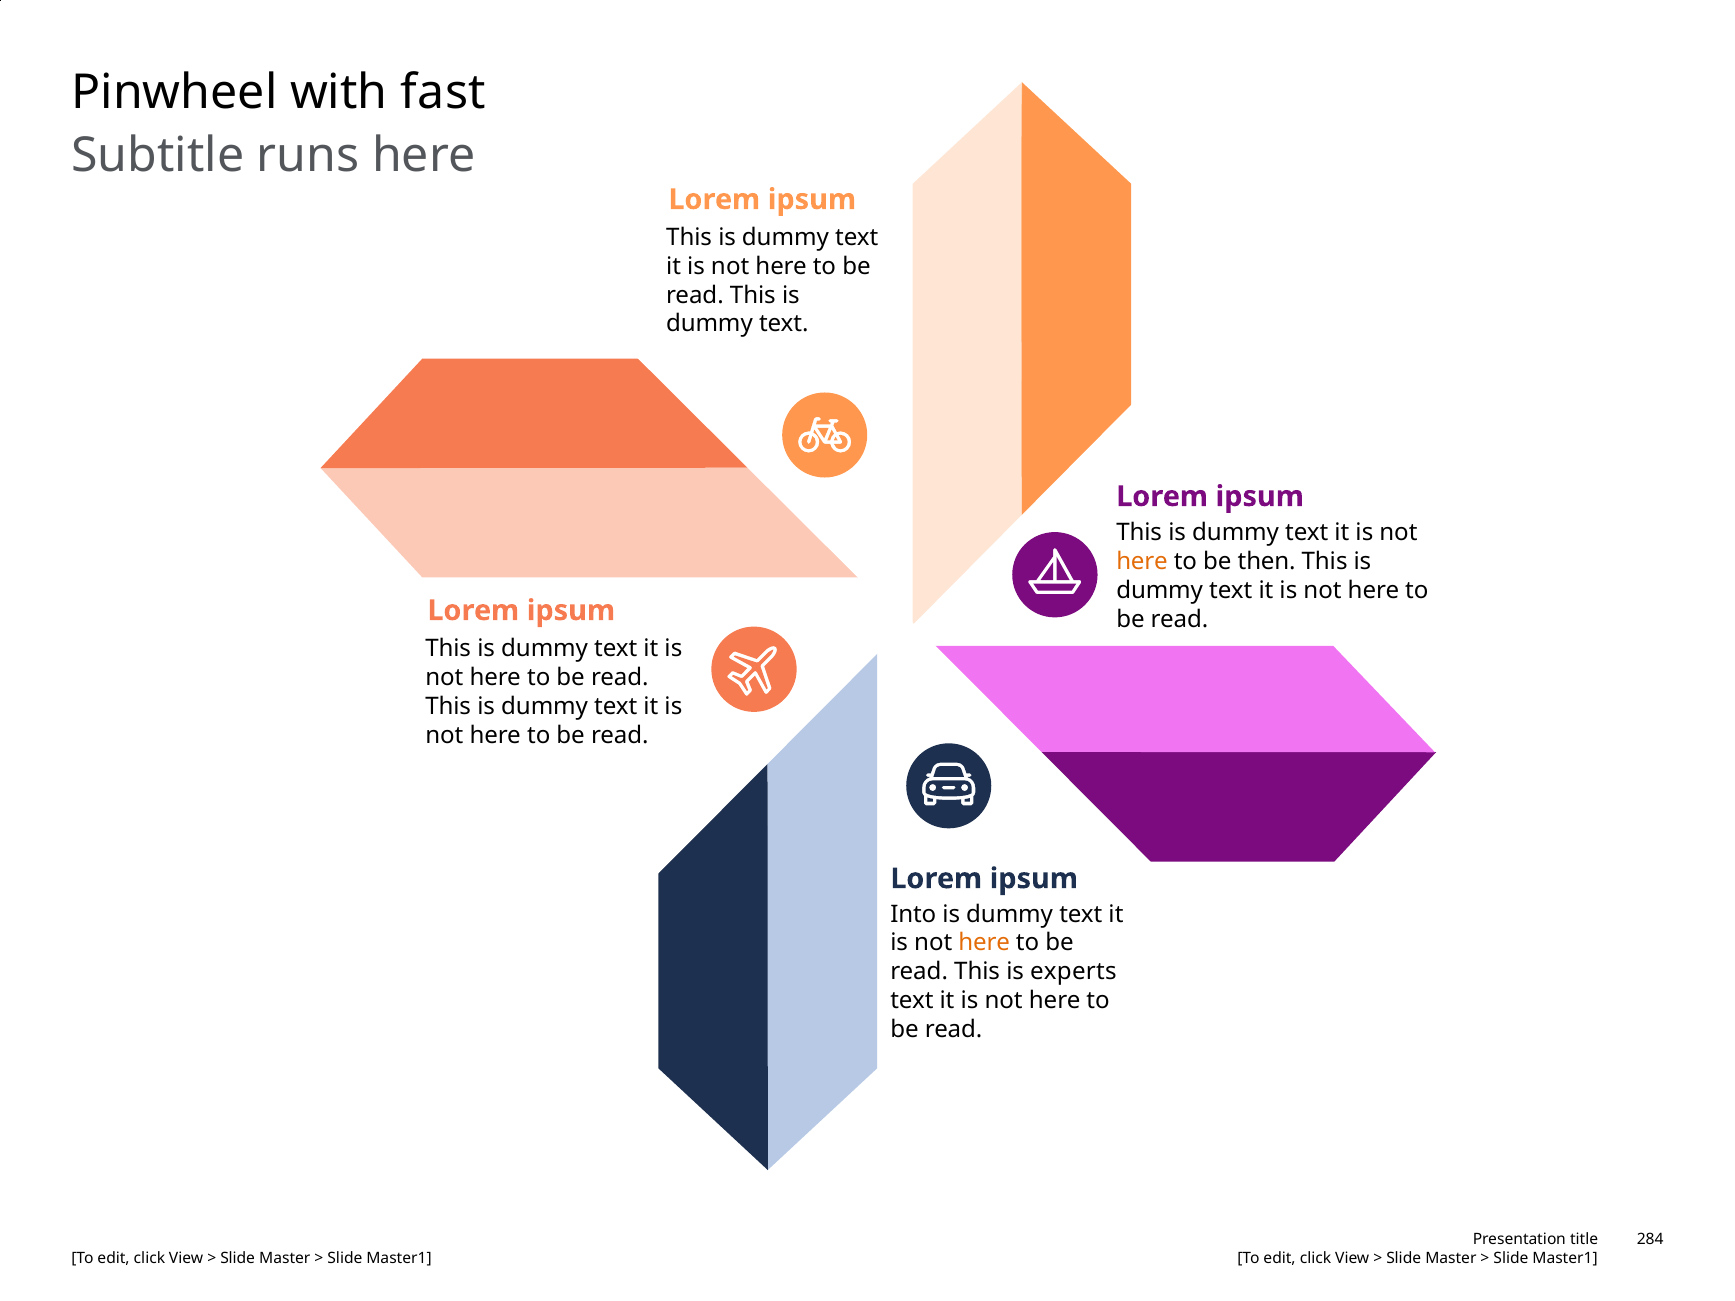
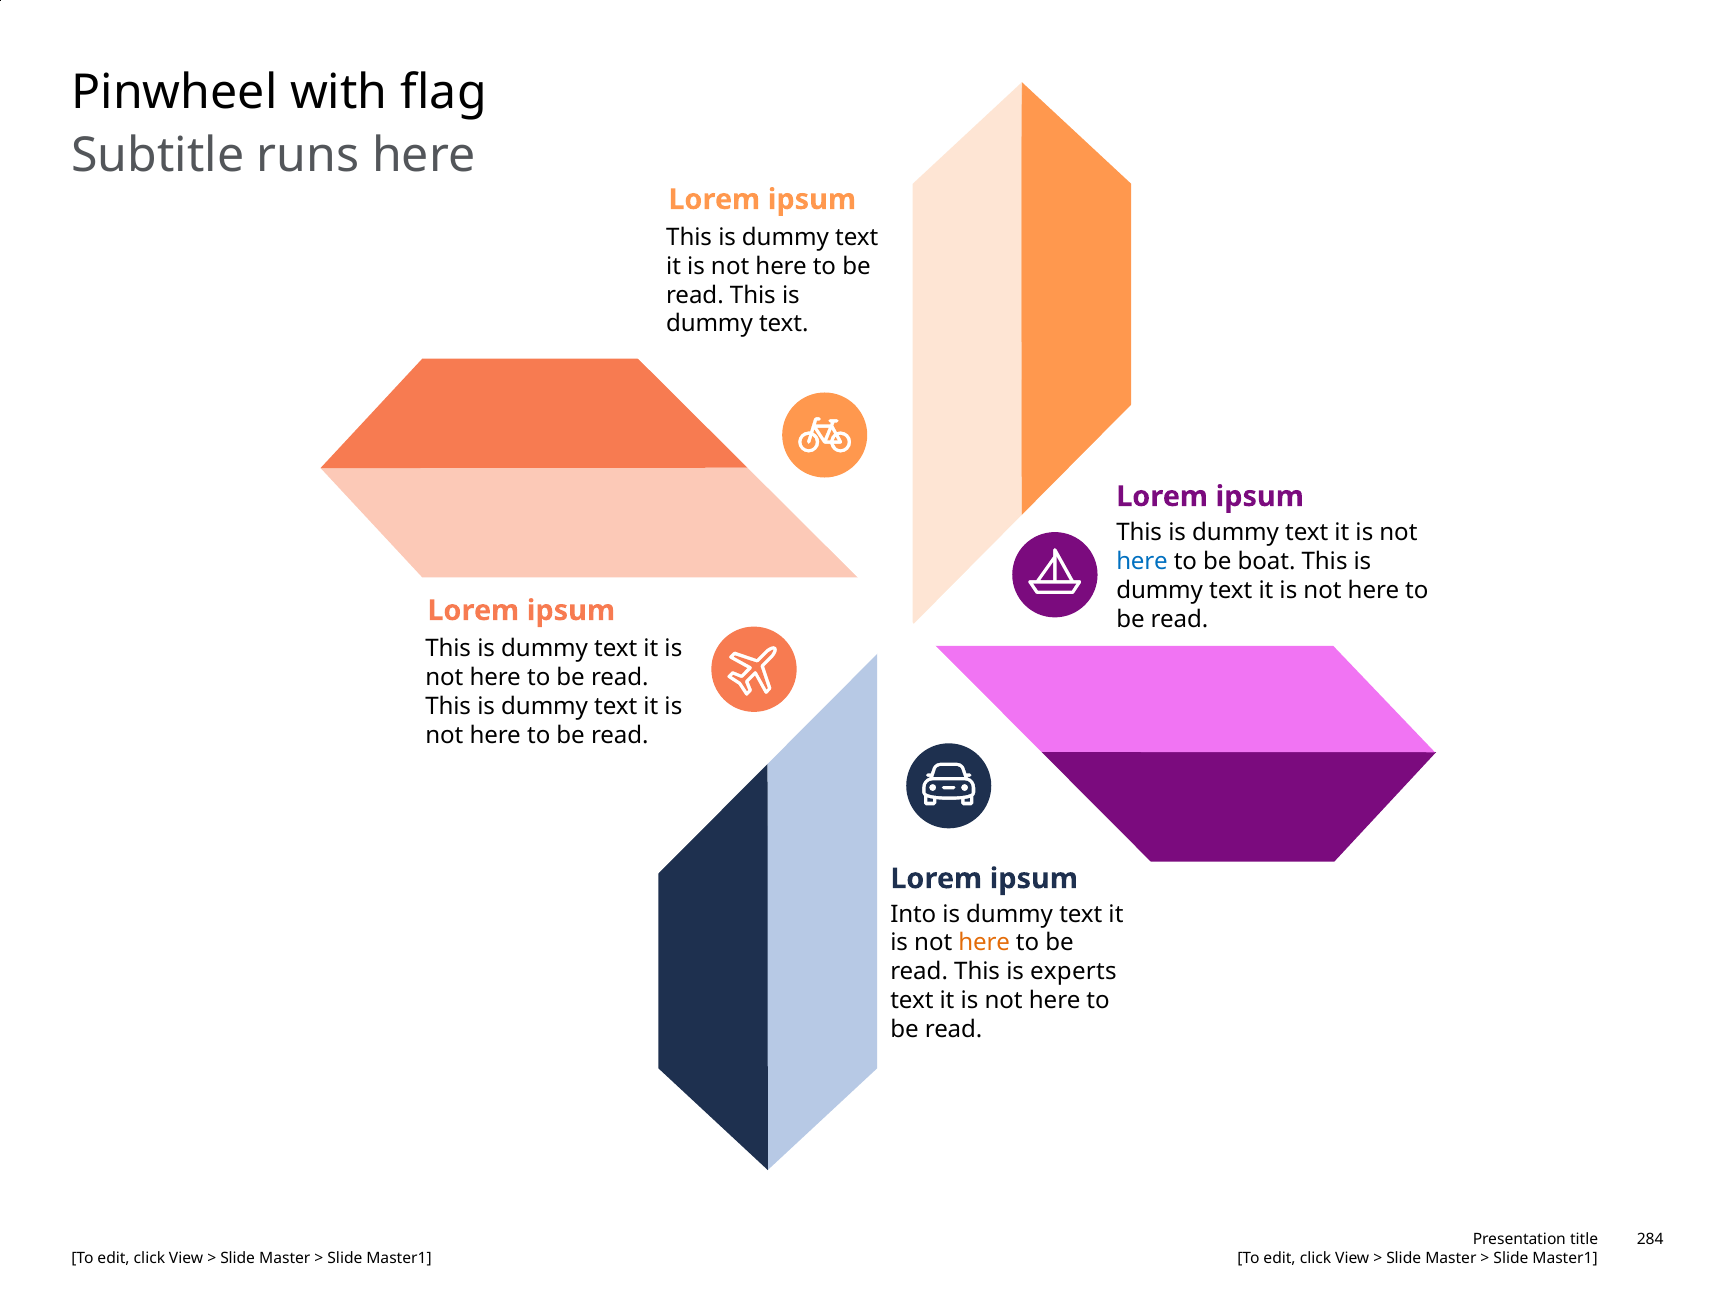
fast: fast -> flag (444, 93)
here colour: orange -> blue (1142, 562)
then: then -> boat (1267, 562)
